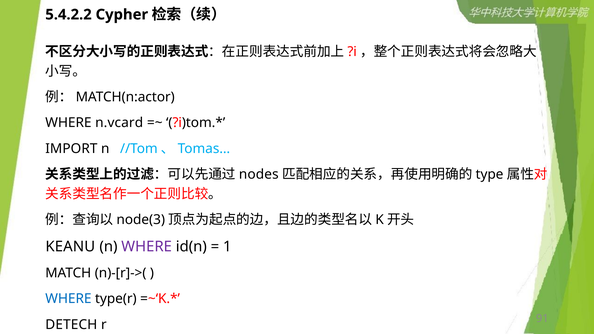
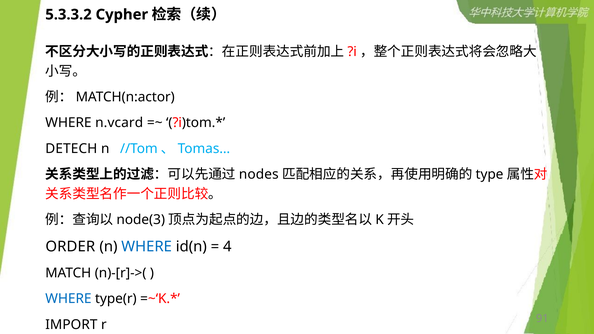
5.4.2.2: 5.4.2.2 -> 5.3.3.2 (69, 15)
IMPORT: IMPORT -> DETECH (71, 149)
KEANU: KEANU -> ORDER (70, 247)
WHERE colour: purple -> blue (147, 247)
1: 1 -> 4 (227, 247)
DETECH: DETECH -> IMPORT (71, 325)
